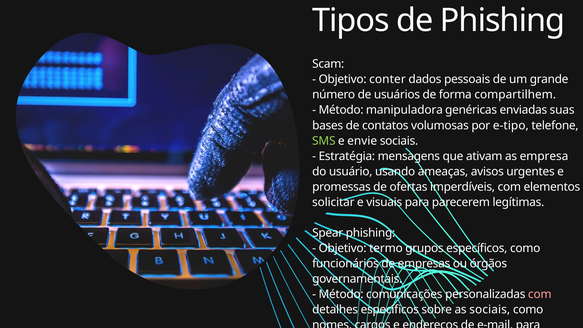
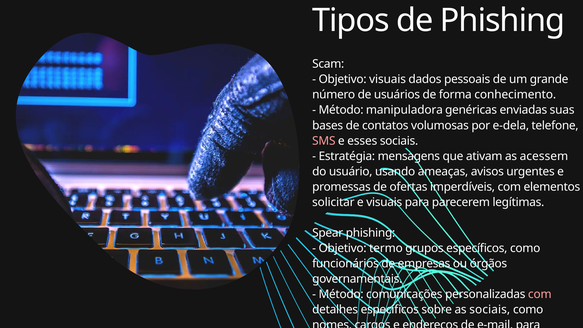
Objetivo conter: conter -> visuais (388, 79)
compartilhem: compartilhem -> conhecimento (515, 95)
e-tipo: e-tipo -> e-dela (511, 125)
SMS colour: light green -> pink (324, 141)
envie: envie -> esses (362, 141)
as empresa: empresa -> acessem (544, 156)
